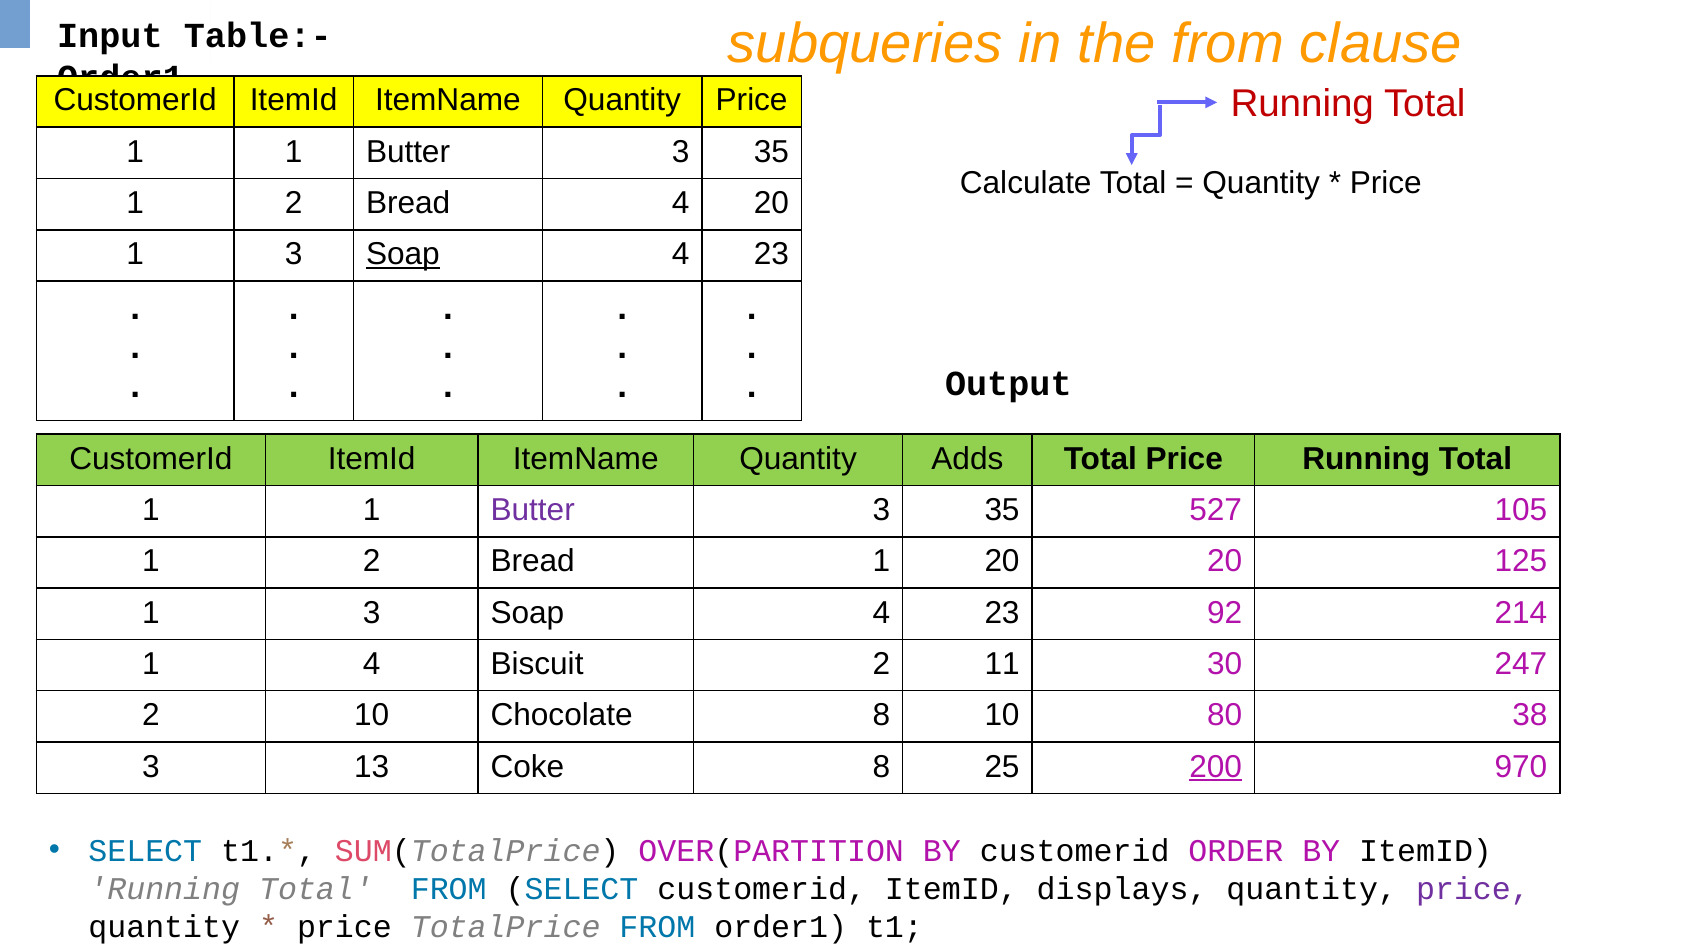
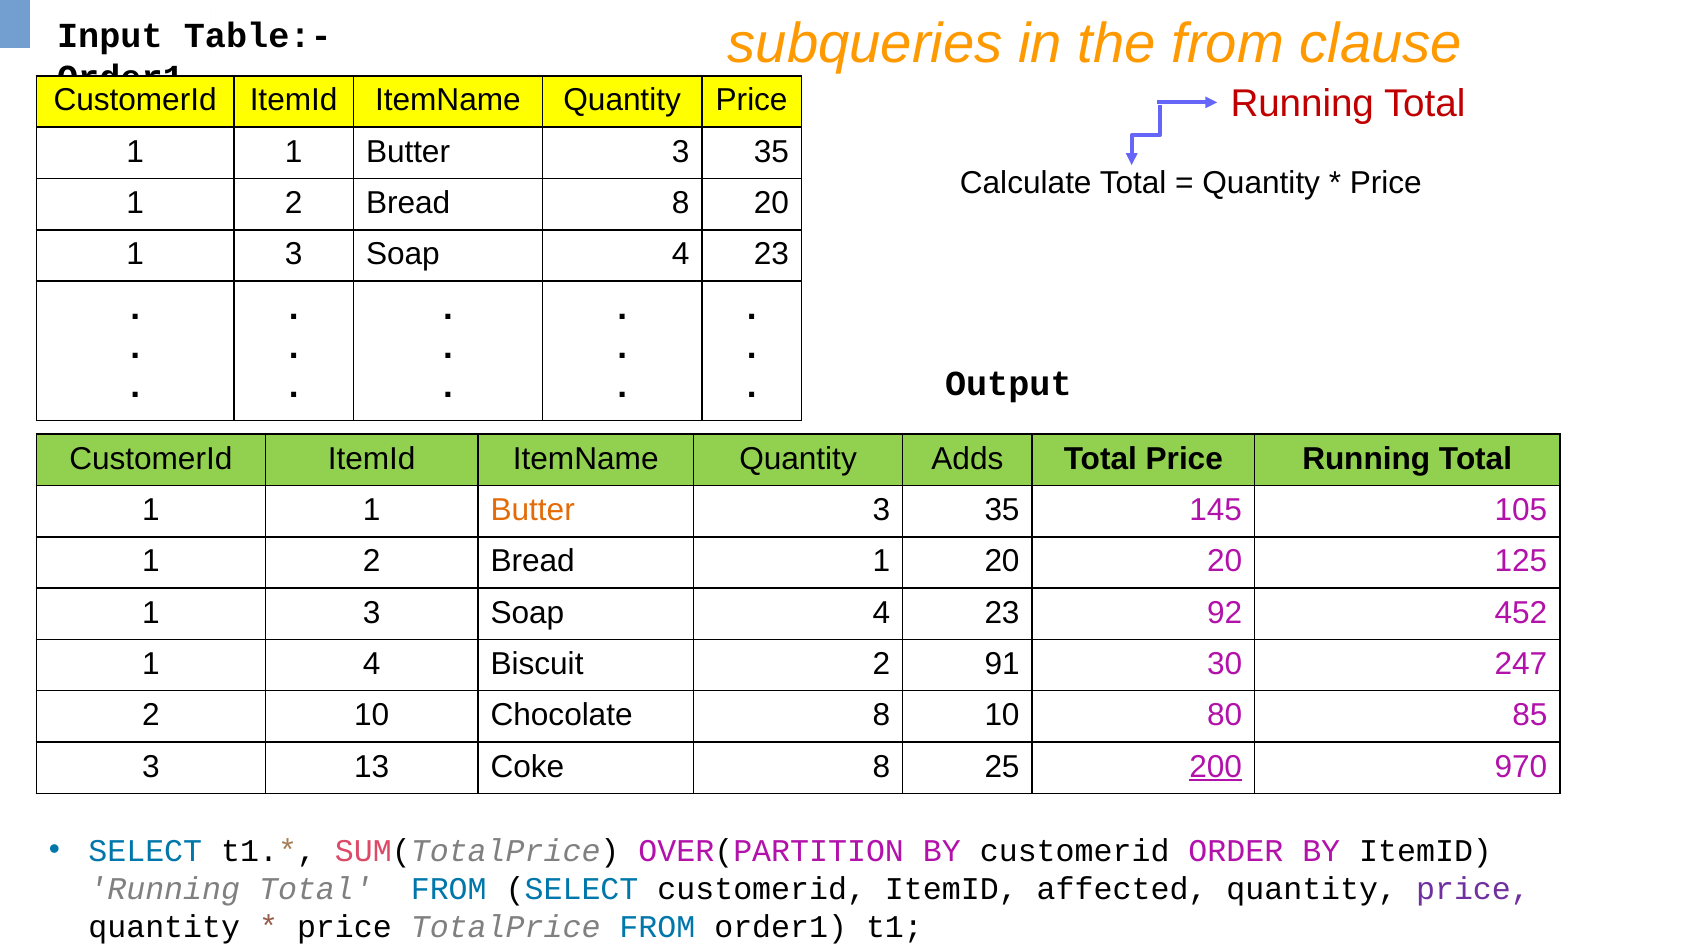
Bread 4: 4 -> 8 (681, 203)
Soap underline: present -> none (403, 254)
Butter colour: purple -> orange (533, 510)
527: 527 -> 145 (1216, 510)
214: 214 -> 452 (1521, 612)
11: 11 -> 91 (1002, 664)
38: 38 -> 85 (1530, 715)
displays: displays -> affected (1122, 888)
